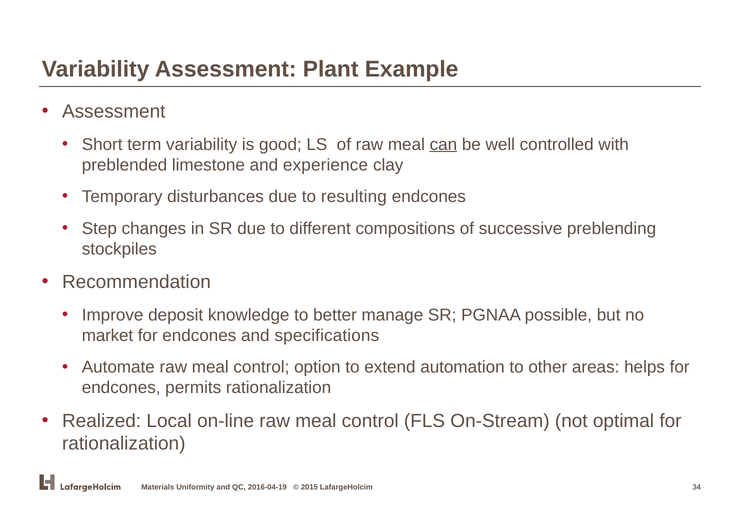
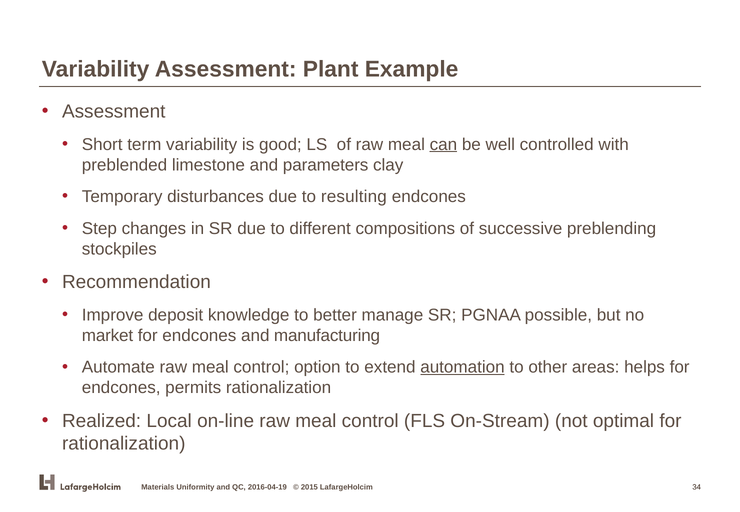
experience: experience -> parameters (326, 165)
specifications: specifications -> manufacturing (327, 336)
automation underline: none -> present (462, 368)
